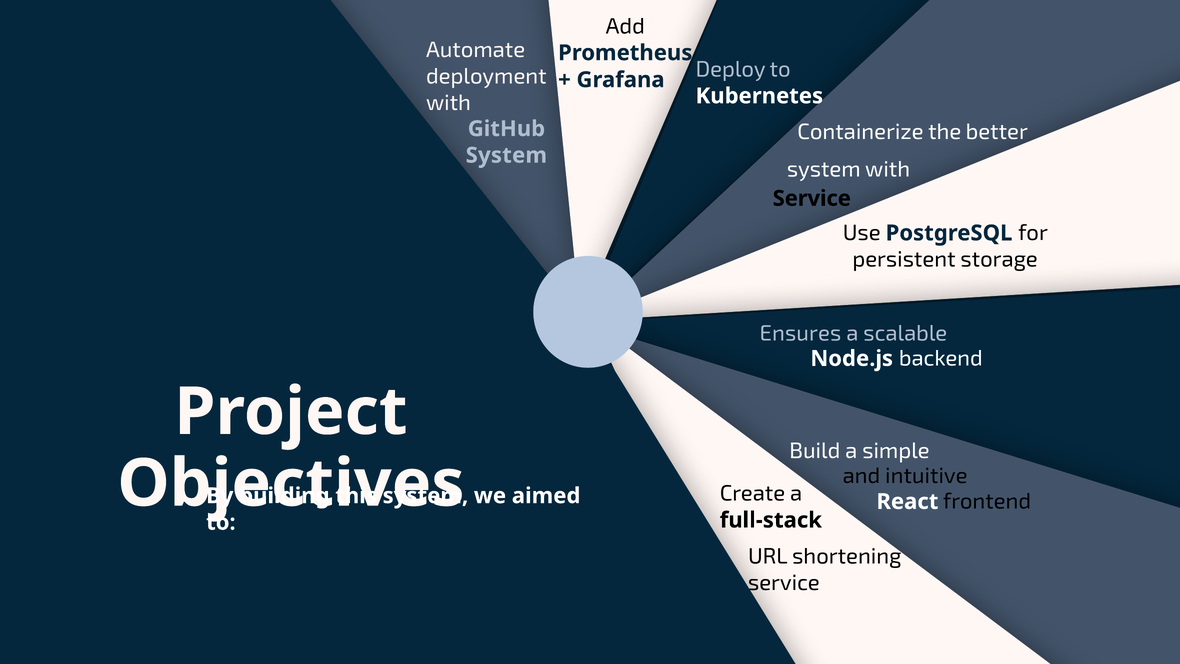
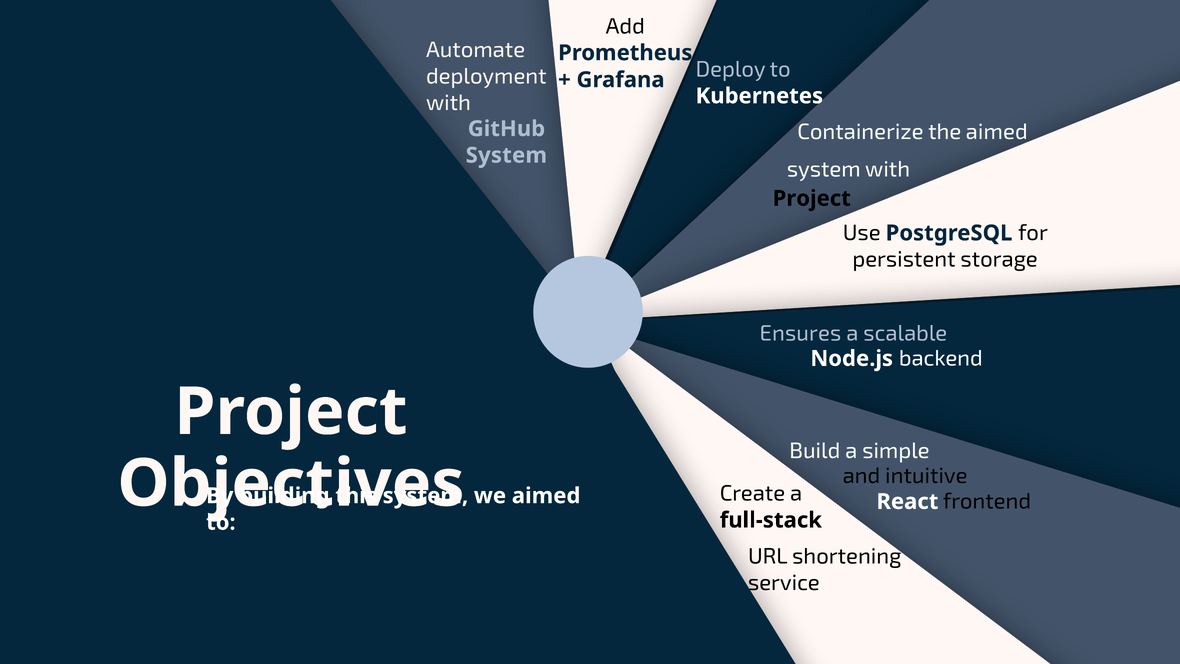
the better: better -> aimed (997, 132)
Service: Service -> Project (812, 198)
